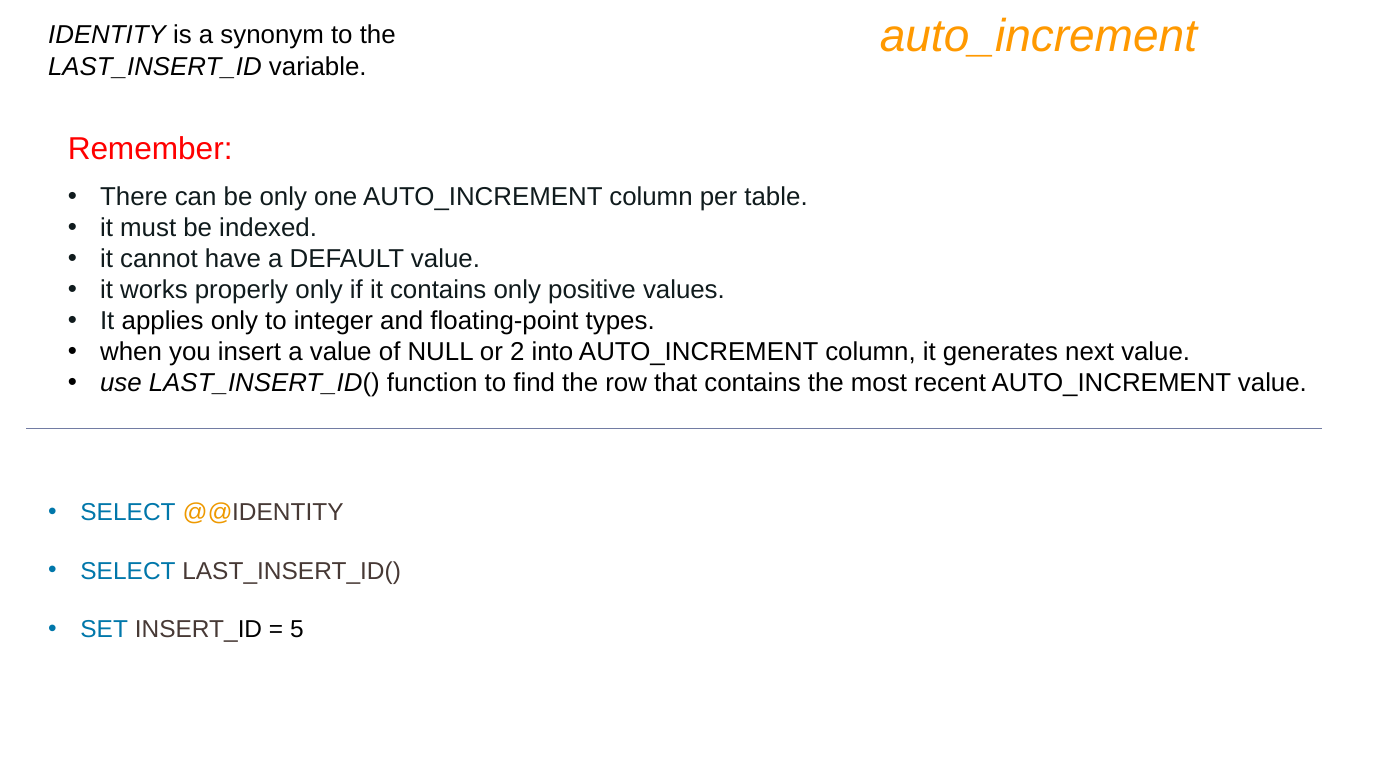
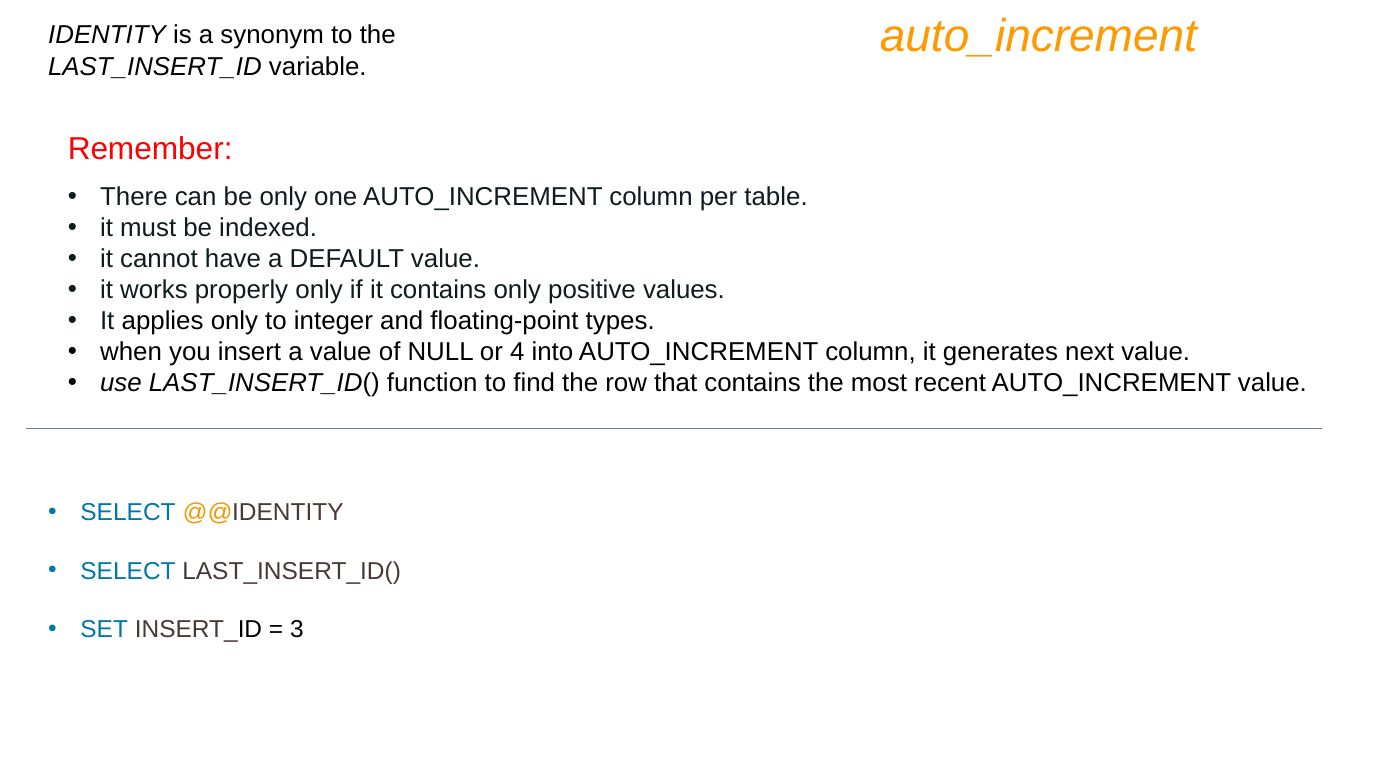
2: 2 -> 4 (517, 353)
5: 5 -> 3 (297, 630)
